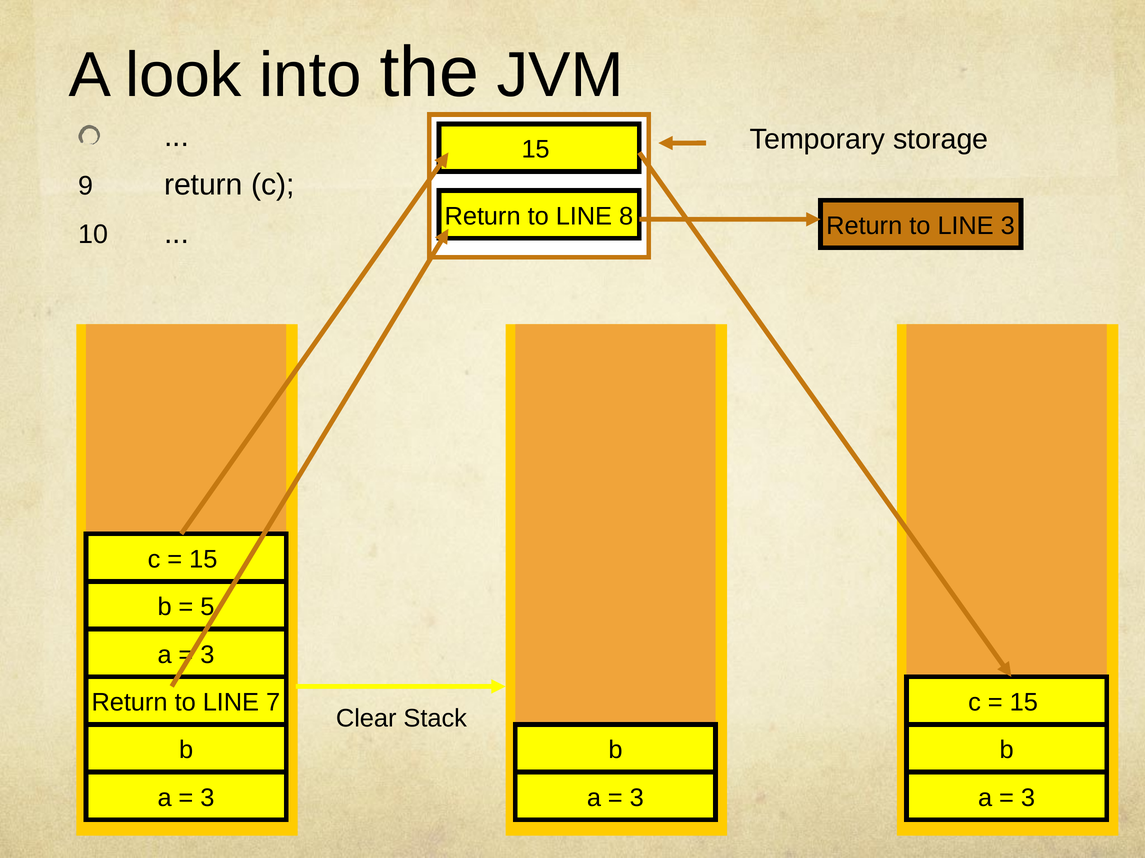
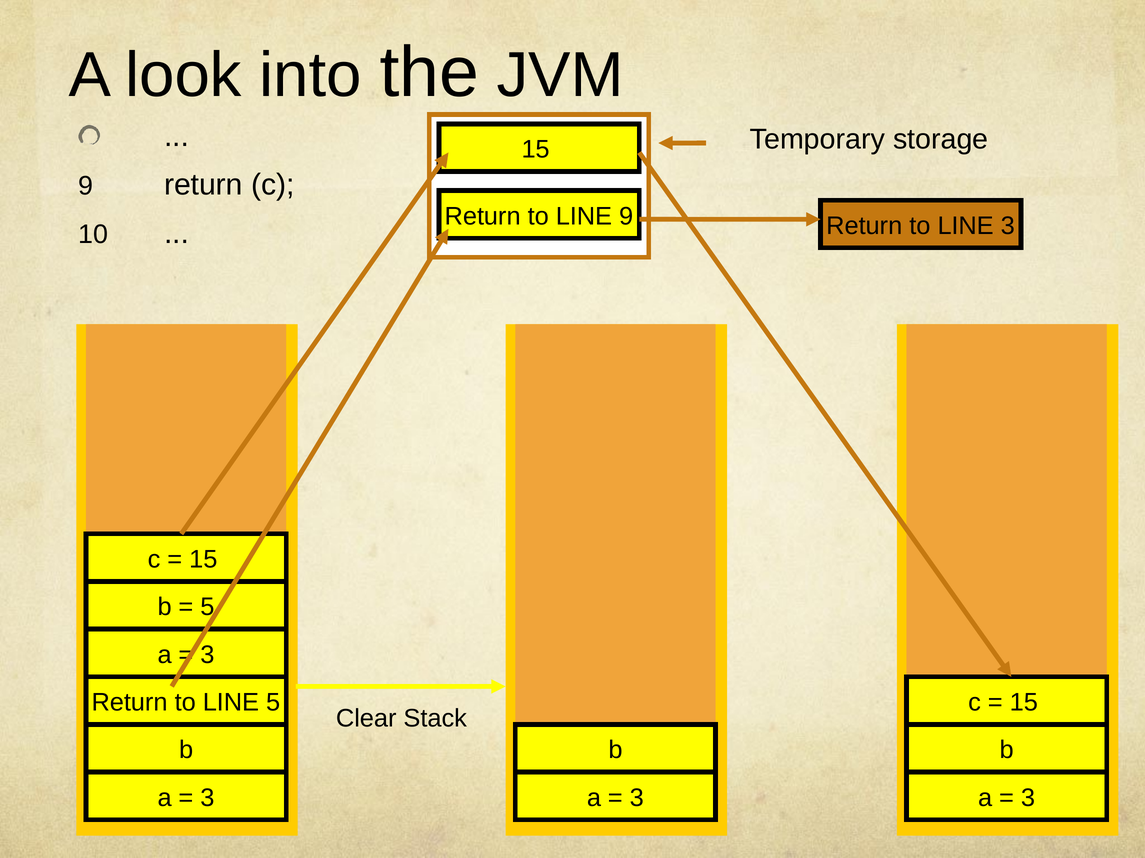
LINE 8: 8 -> 9 (626, 216)
LINE 7: 7 -> 5 (273, 703)
